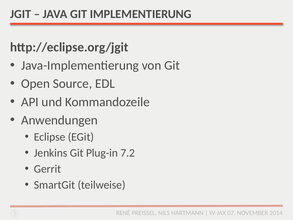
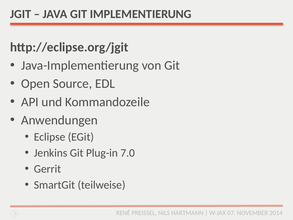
7.2: 7.2 -> 7.0 (128, 153)
